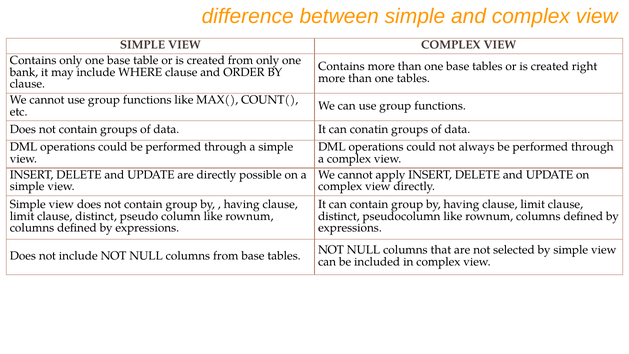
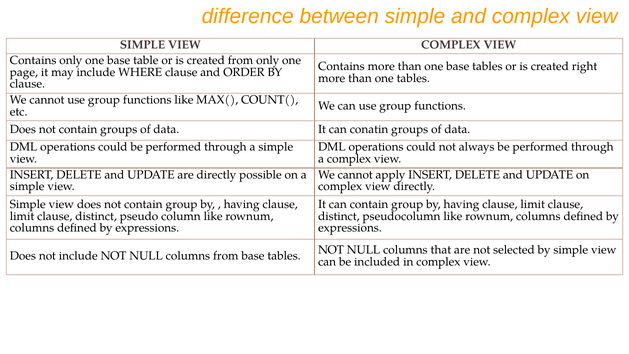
bank: bank -> page (24, 72)
